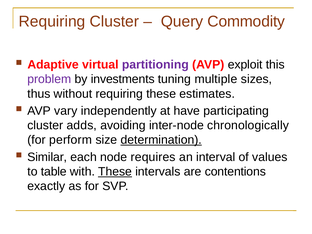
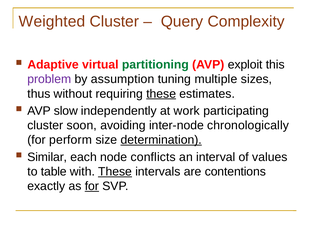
Requiring: Requiring -> Weighted (52, 21)
Commodity: Commodity -> Complexity (246, 21)
partitioning colour: purple -> green (155, 65)
investments: investments -> assumption (123, 79)
these underline: none -> present (161, 94)
vary: vary -> slow (66, 111)
have: have -> work (187, 111)
adds: adds -> soon (82, 125)
requires: requires -> conflicts (153, 157)
for underline: none -> present (92, 186)
